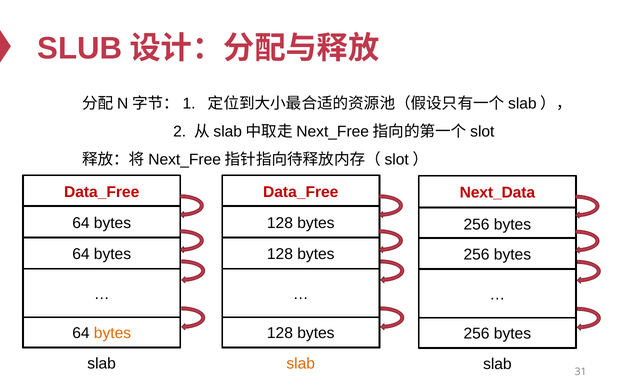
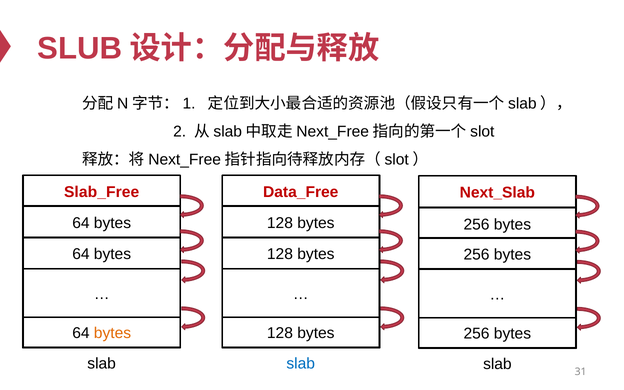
Data_Free: Data_Free -> Slab_Free (102, 192)
Next_Data: Next_Data -> Next_Slab (497, 193)
slab colour: orange -> blue (301, 364)
